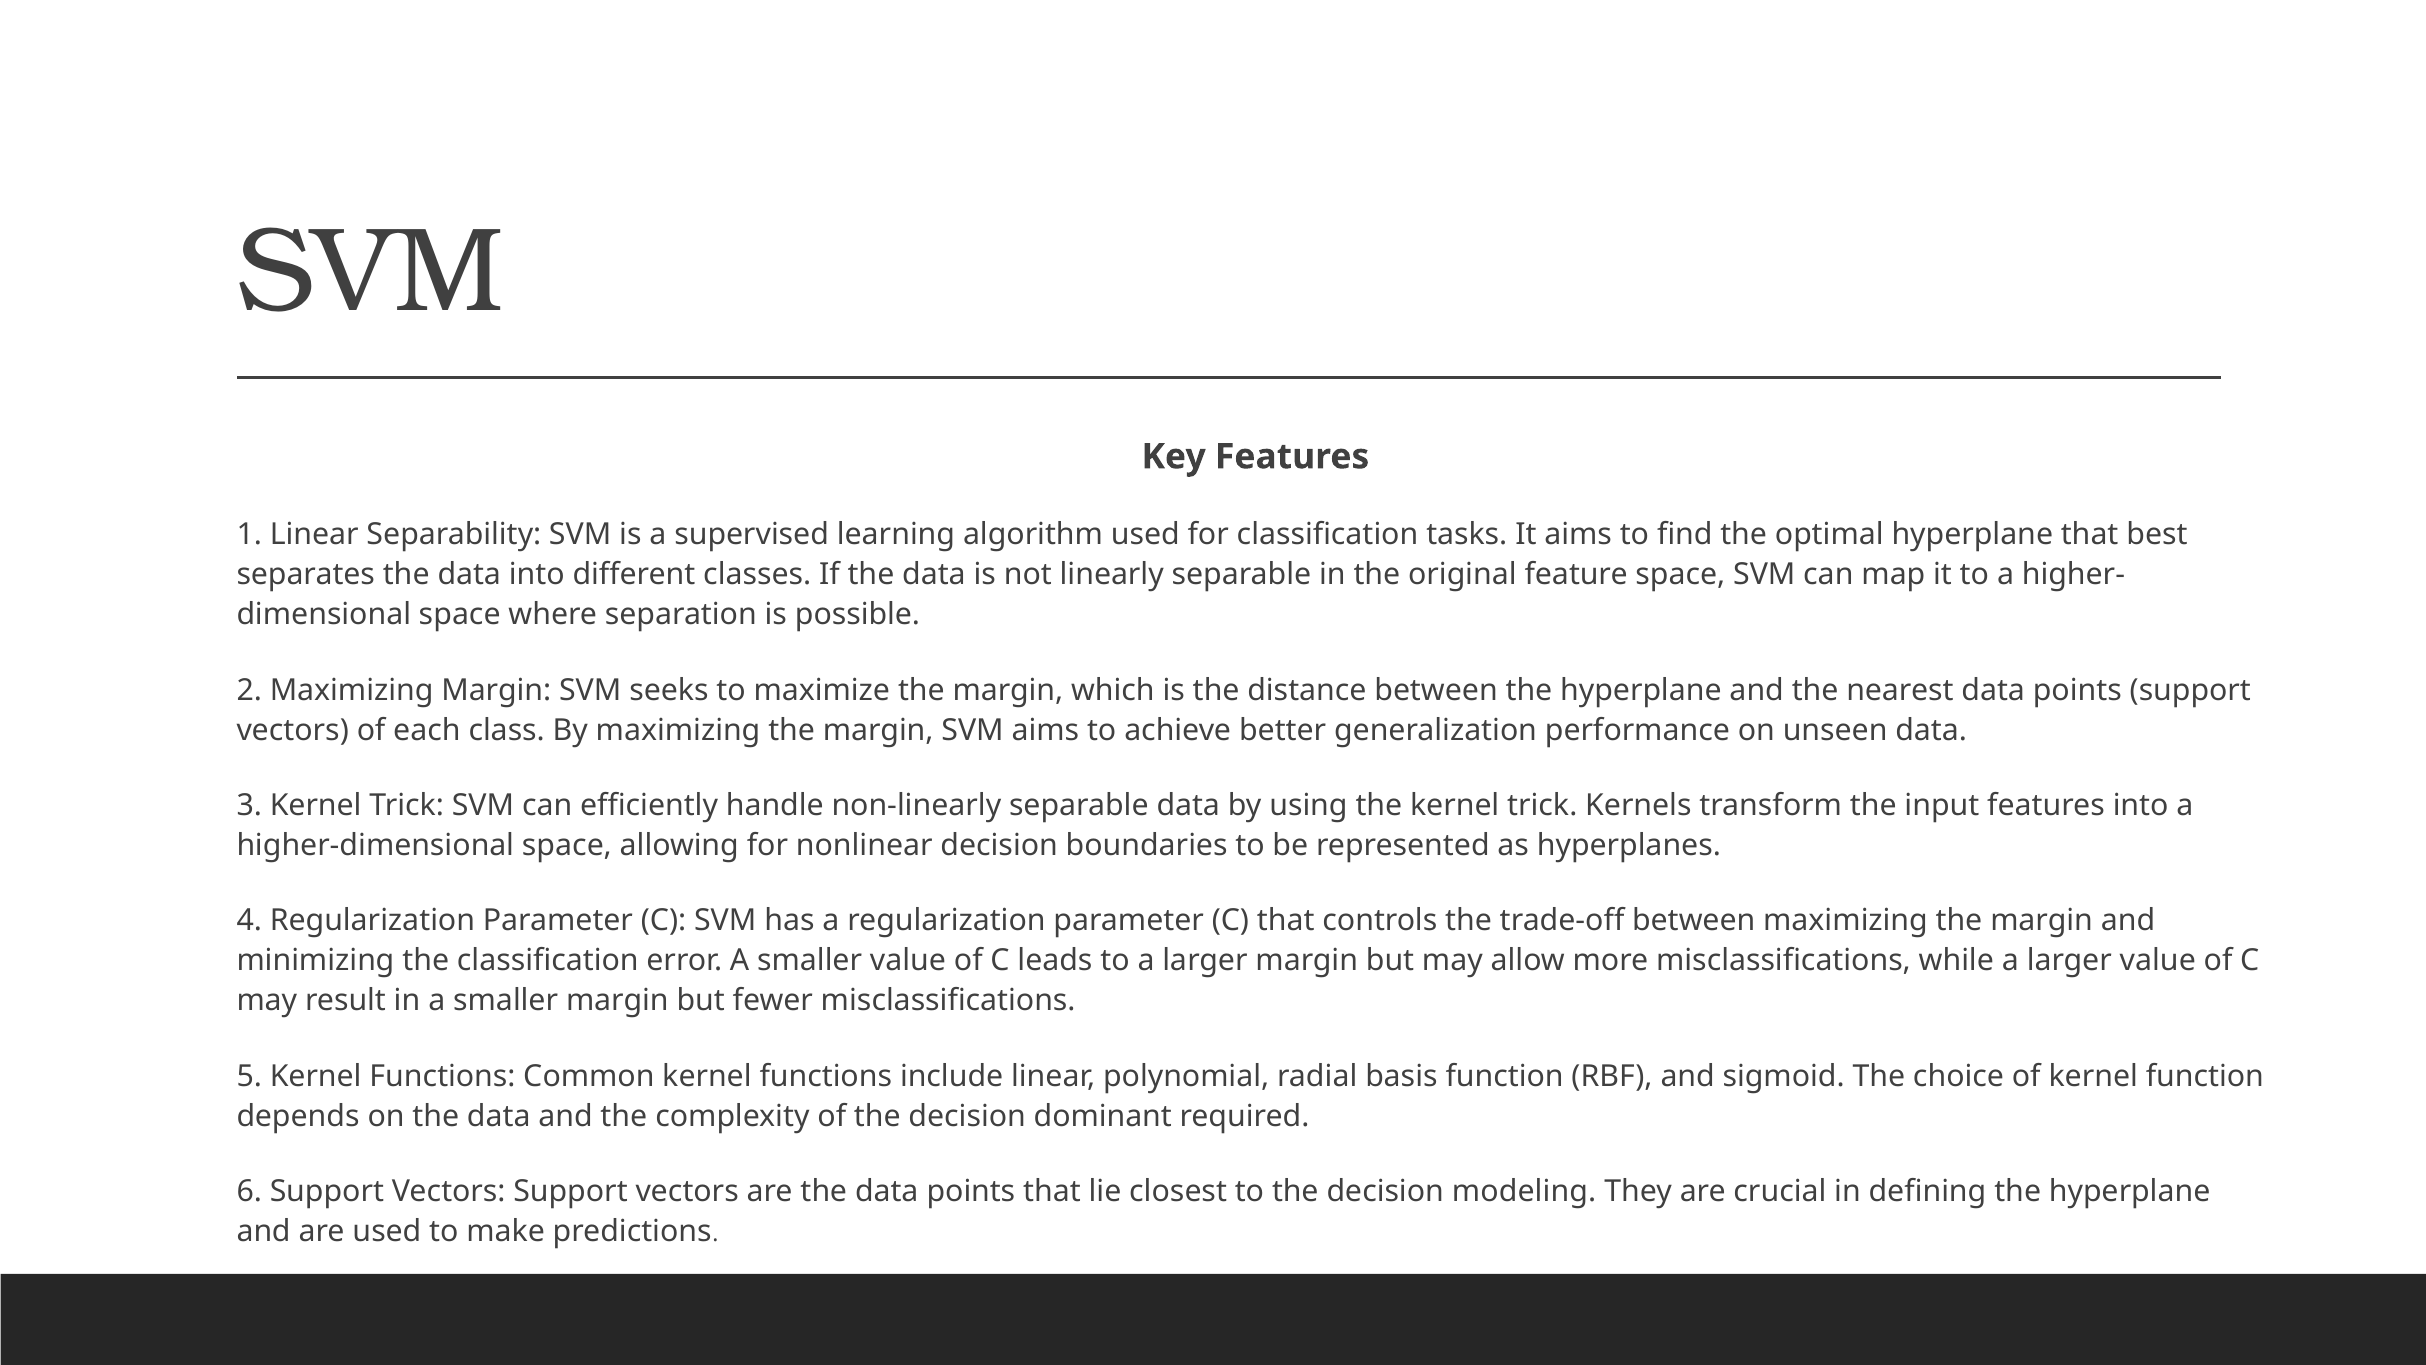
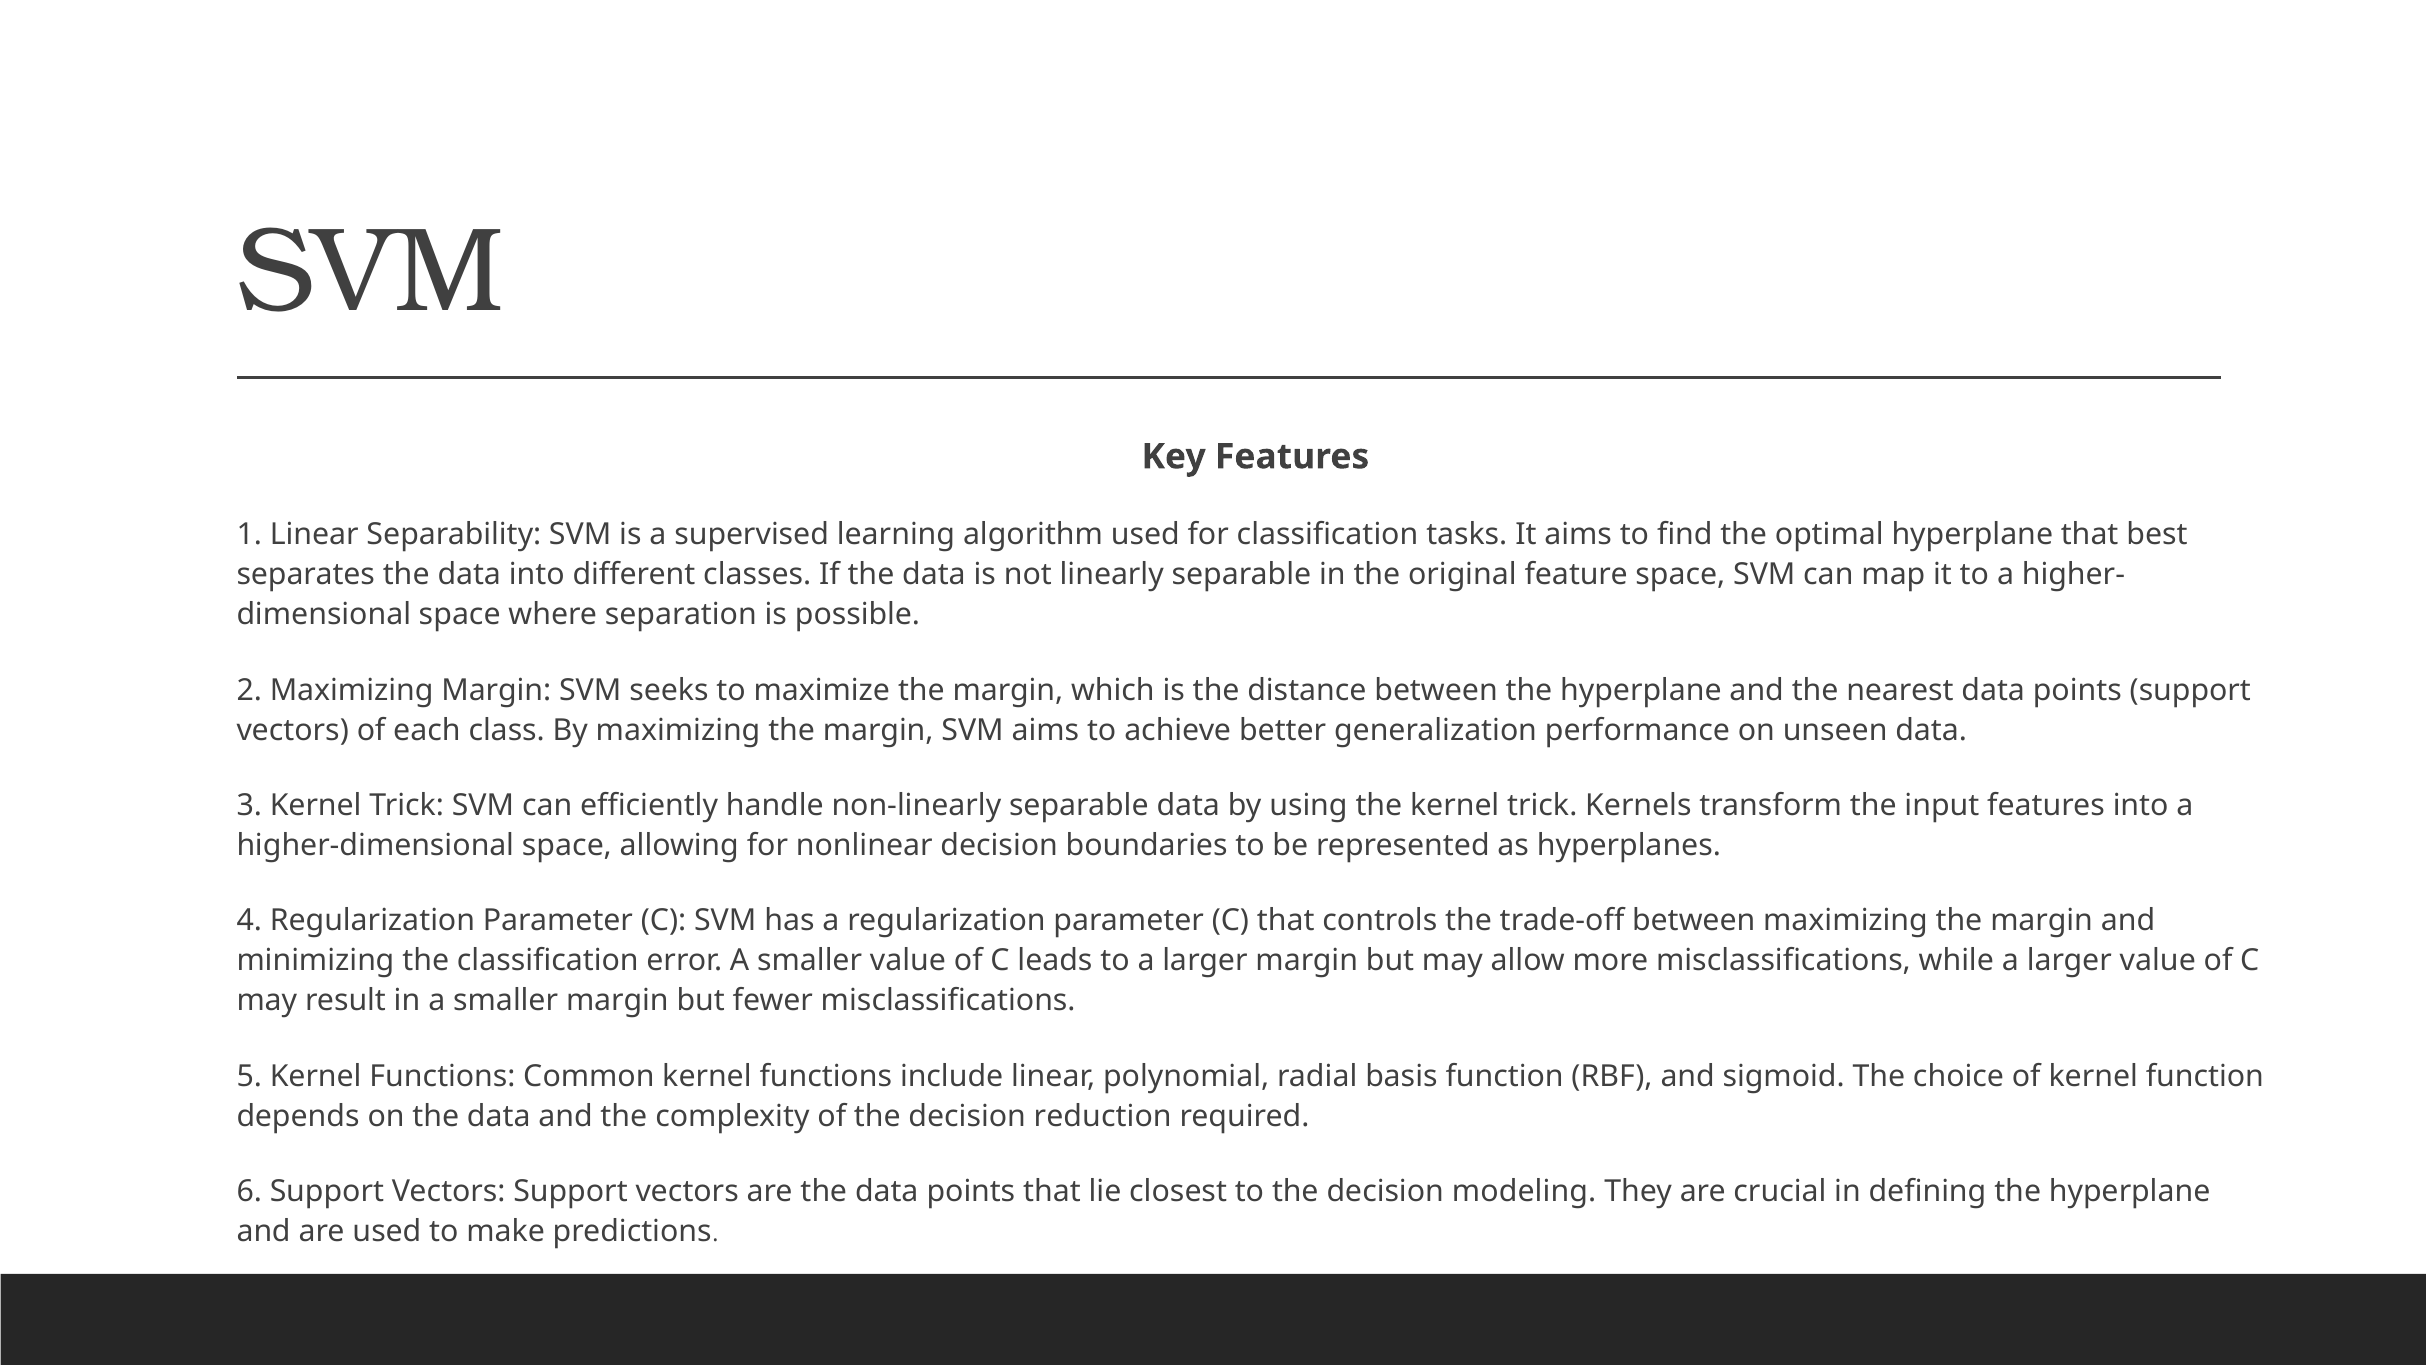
dominant: dominant -> reduction (1103, 1116)
